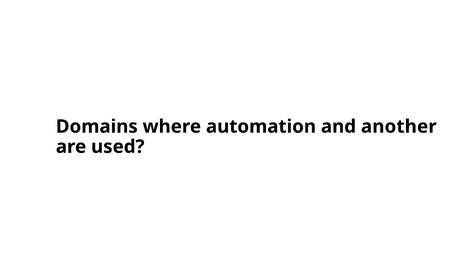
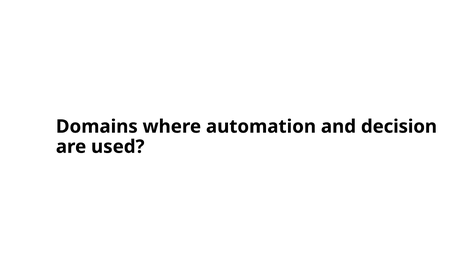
another: another -> decision (399, 127)
